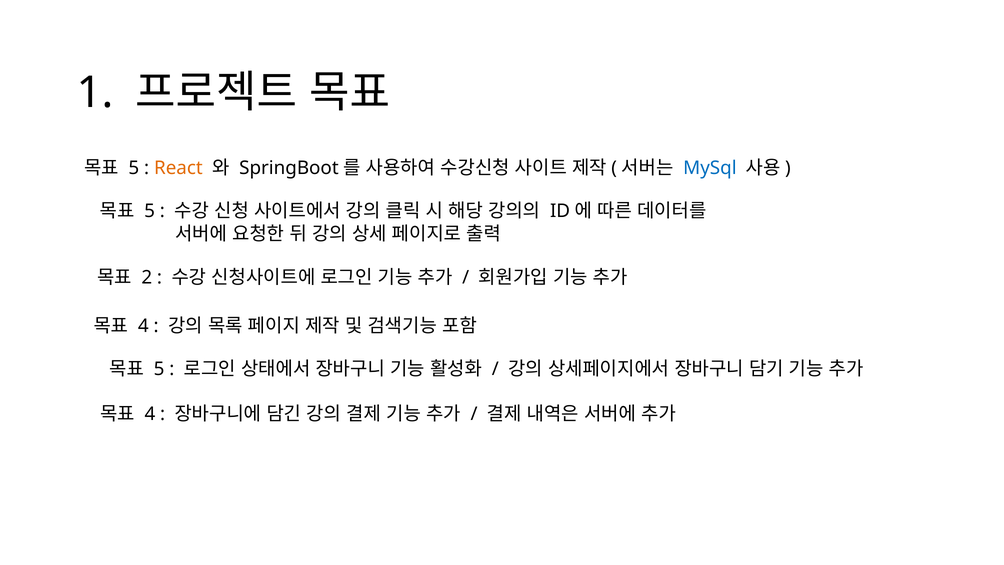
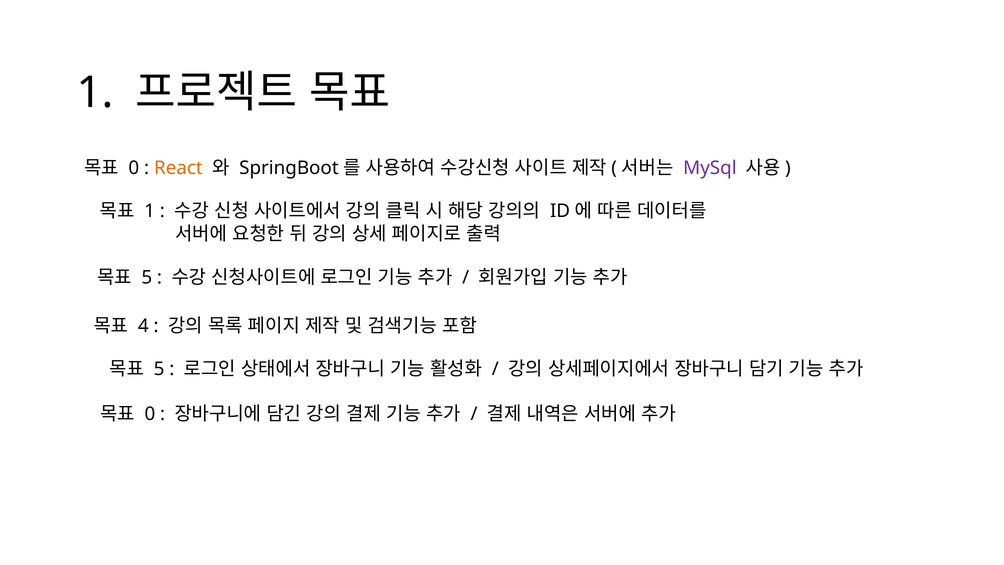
5: 5 -> 0 (134, 168)
MySql colour: blue -> purple (710, 168)
5: 5 -> 1 (150, 211)
2: 2 -> 5 (147, 277)
4: 4 -> 0 (150, 414)
